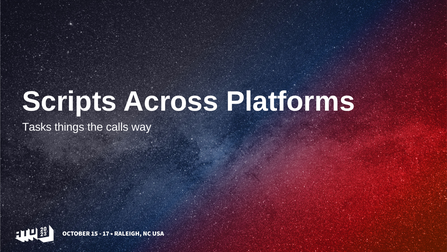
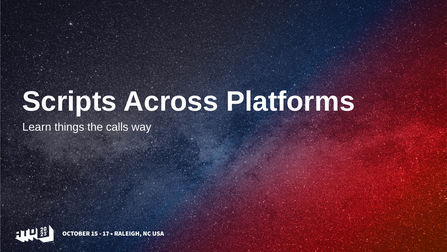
Tasks: Tasks -> Learn (37, 127)
